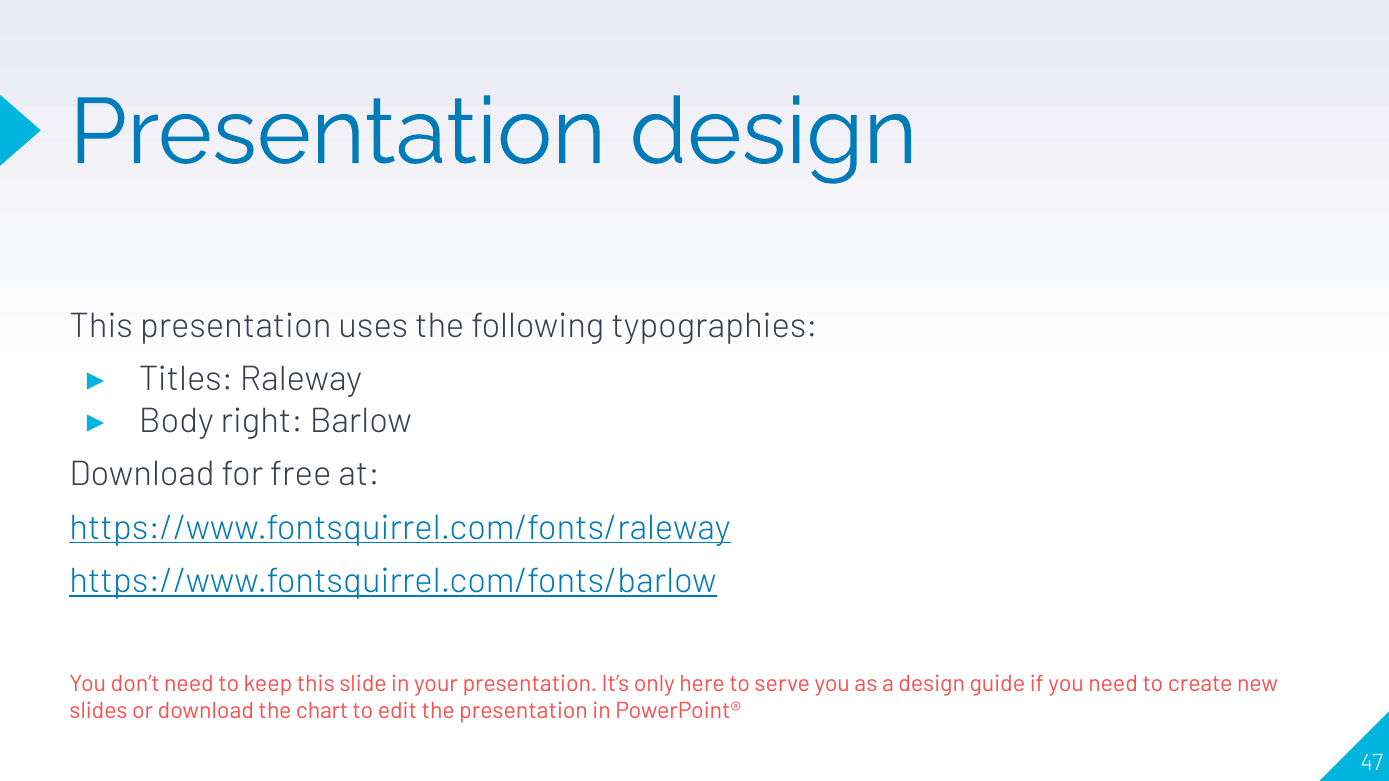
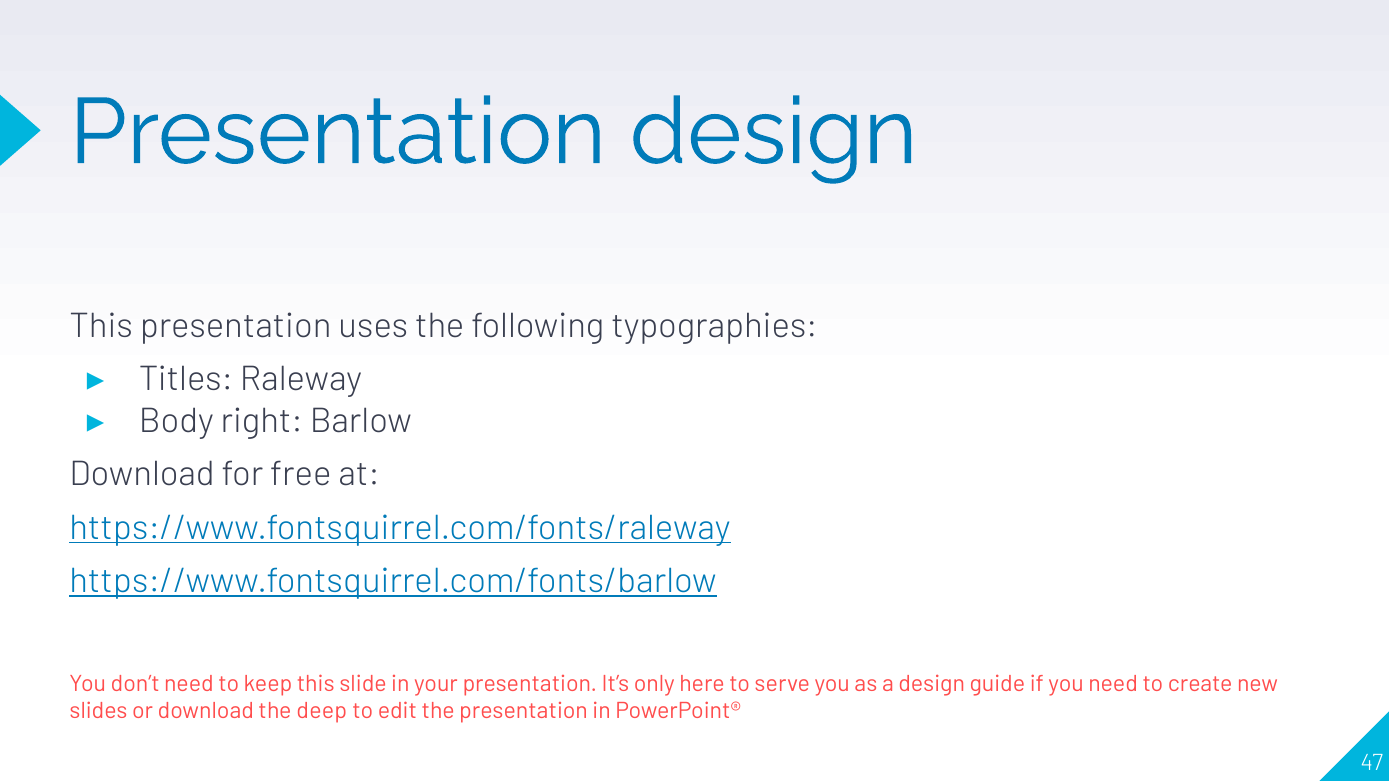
chart: chart -> deep (322, 712)
